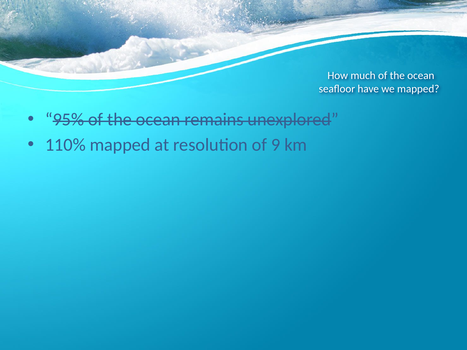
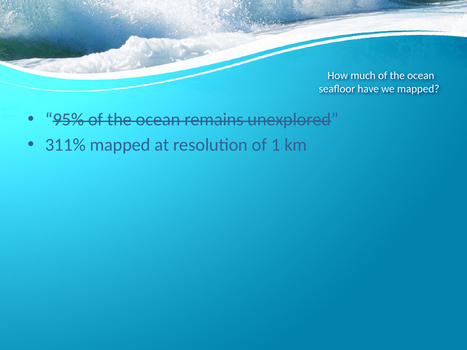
110%: 110% -> 311% (65, 145)
9: 9 -> 1 (276, 145)
